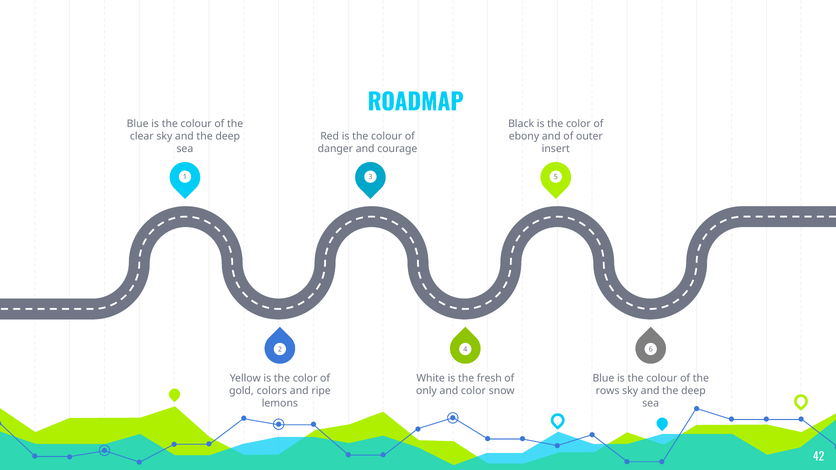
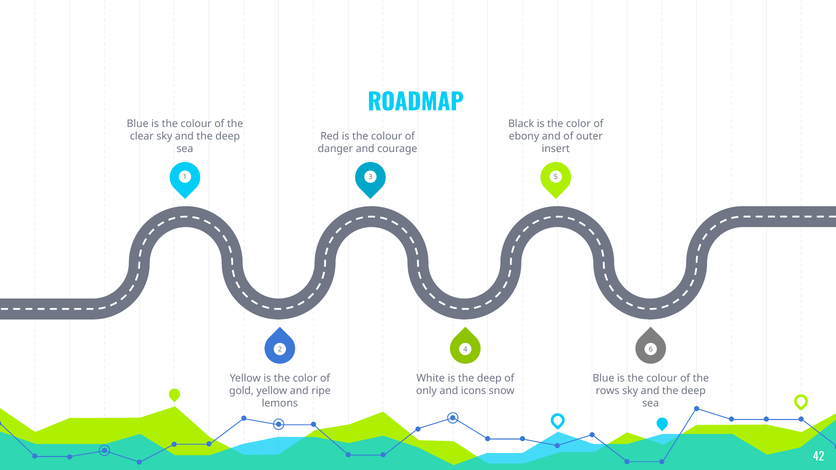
is the fresh: fresh -> deep (489, 379)
gold colors: colors -> yellow (272, 391)
and color: color -> icons (474, 391)
